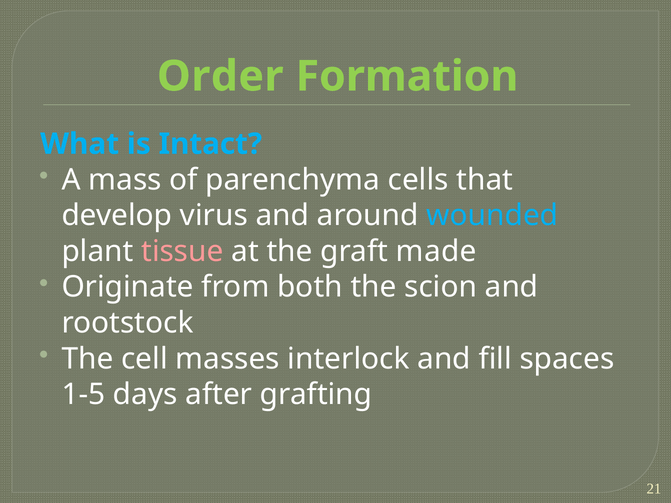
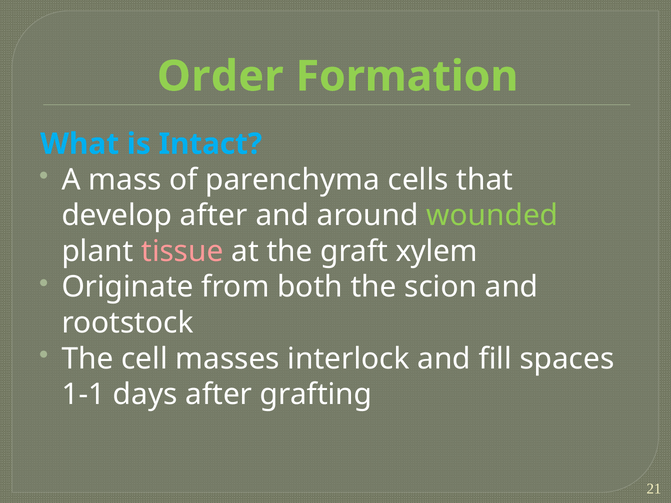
develop virus: virus -> after (214, 216)
wounded colour: light blue -> light green (492, 216)
made: made -> xylem (437, 251)
1-5: 1-5 -> 1-1 (83, 395)
